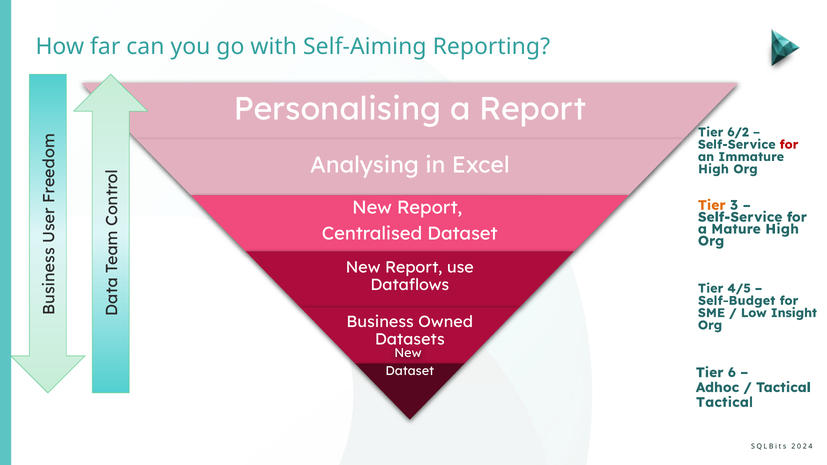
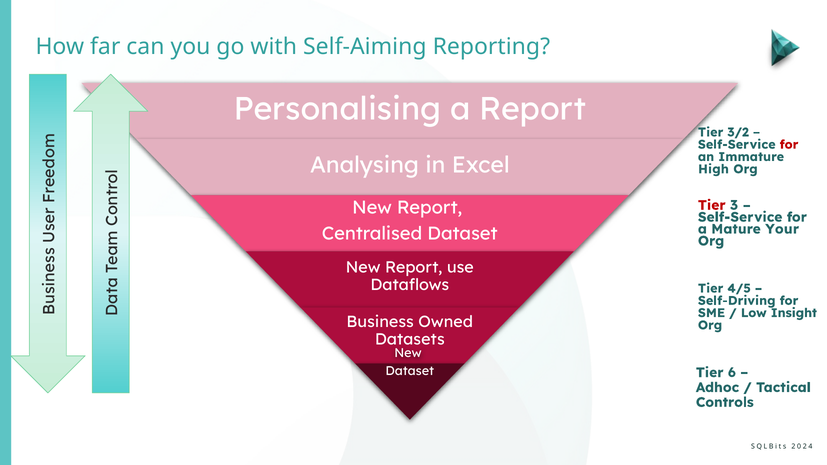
6/2: 6/2 -> 3/2 (738, 132)
Tier colour: orange -> red (712, 205)
Mature High: High -> Your (782, 229)
Self-Budget: Self-Budget -> Self-Driving (737, 301)
Tactical: Tactical -> Controls (725, 403)
